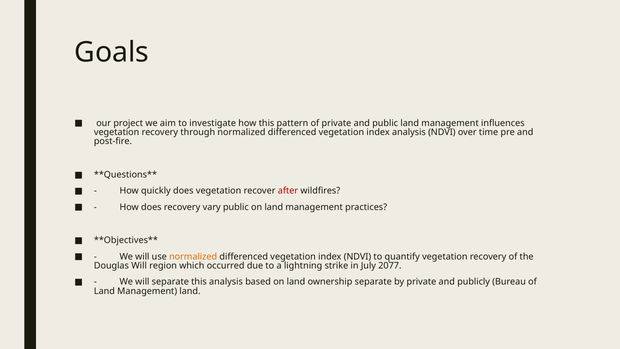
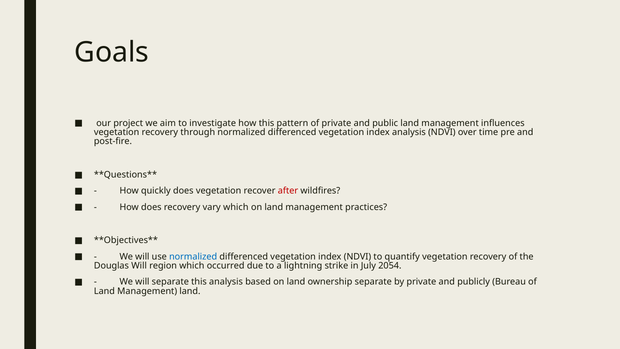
vary public: public -> which (236, 207)
normalized colour: orange -> blue (193, 256)
2077: 2077 -> 2054 (390, 266)
